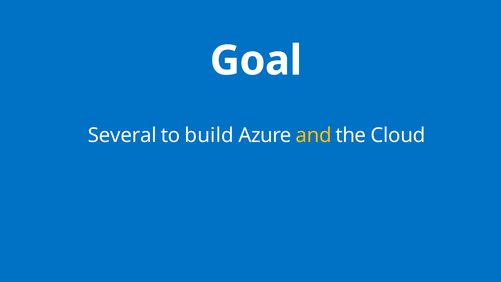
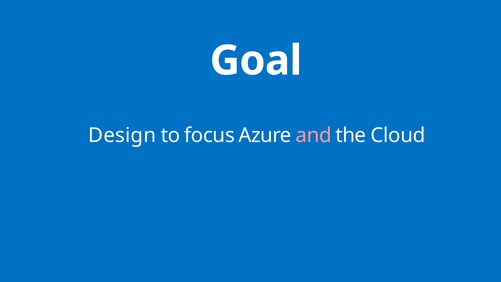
Several: Several -> Design (122, 135)
build: build -> focus (209, 135)
and colour: yellow -> pink (314, 135)
